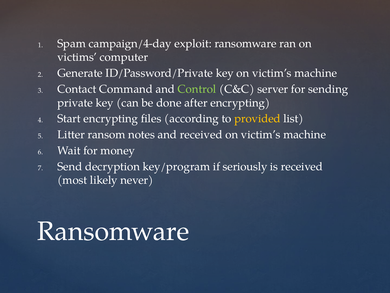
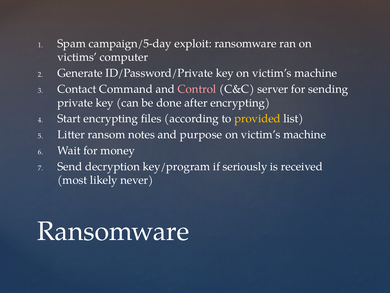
campaign/4-day: campaign/4-day -> campaign/5-day (130, 43)
Control colour: light green -> pink (197, 89)
and received: received -> purpose (201, 134)
